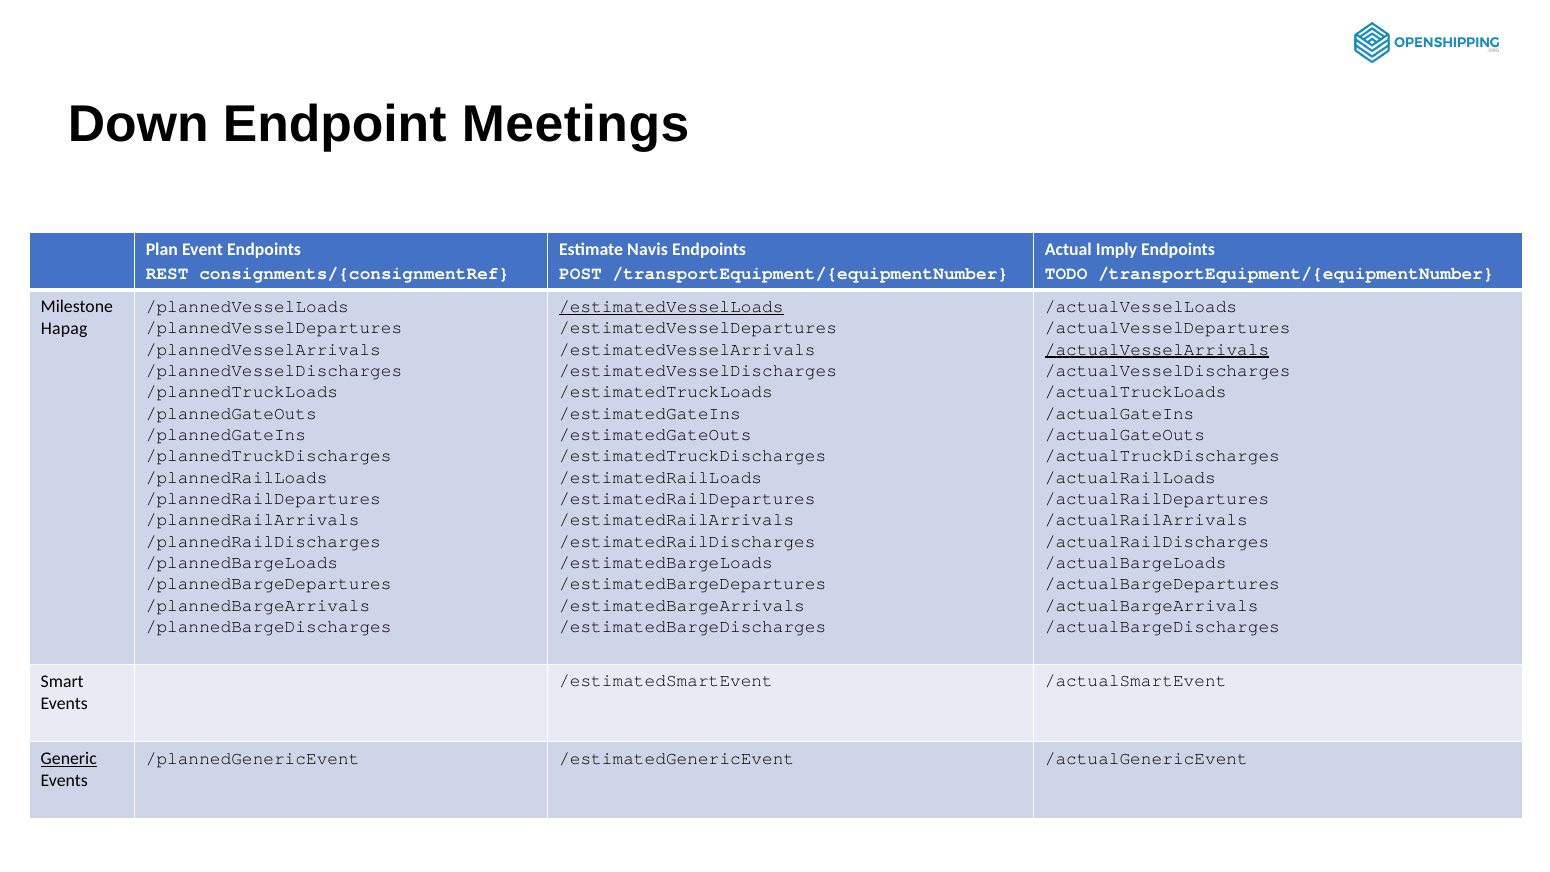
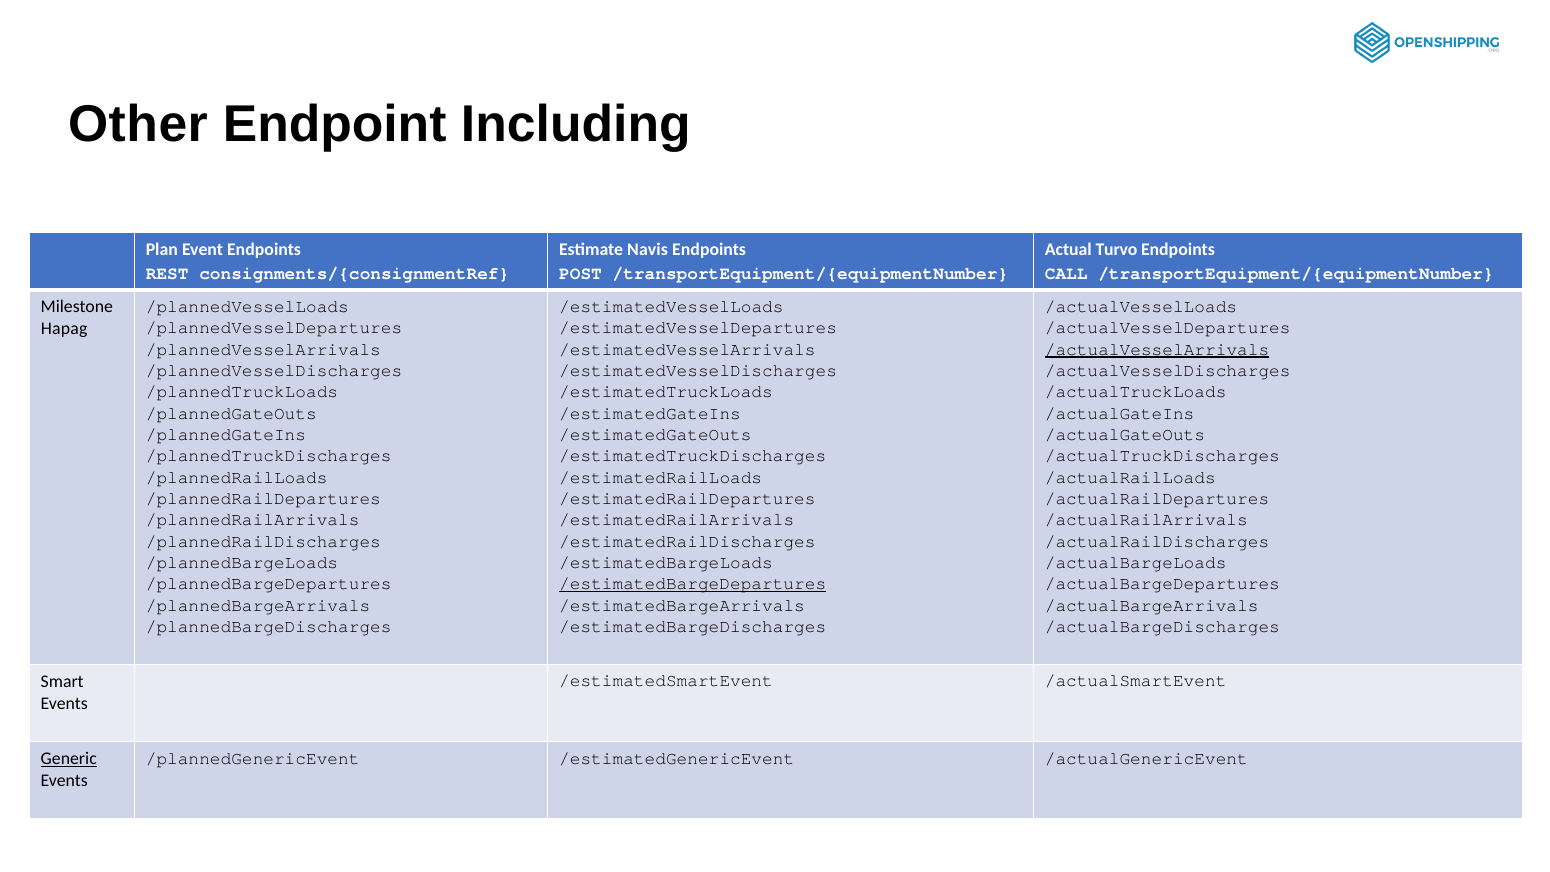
Down: Down -> Other (138, 125)
Meetings: Meetings -> Including (576, 125)
Imply: Imply -> Turvo (1117, 249)
TODO: TODO -> CALL (1066, 273)
/estimatedVesselLoads underline: present -> none (671, 307)
/estimatedBargeDepartures underline: none -> present (693, 584)
